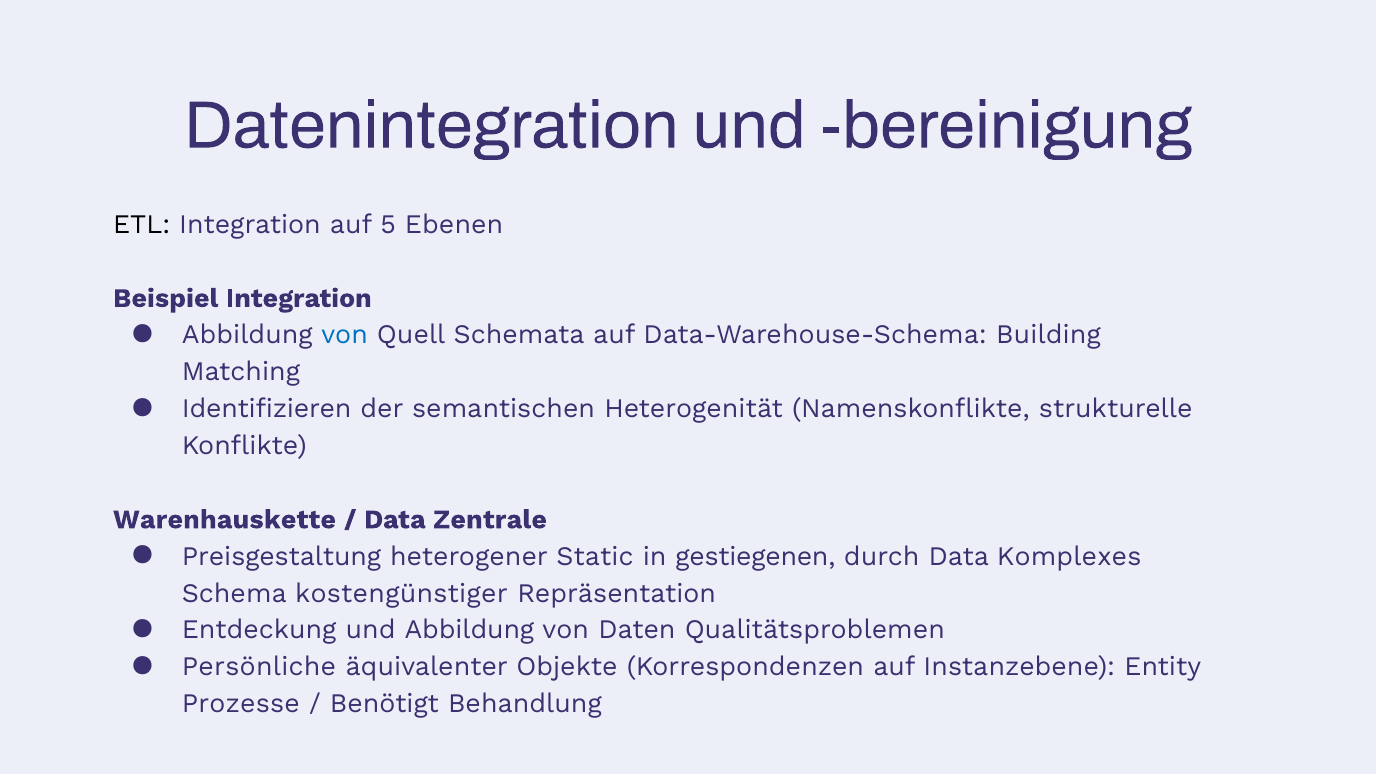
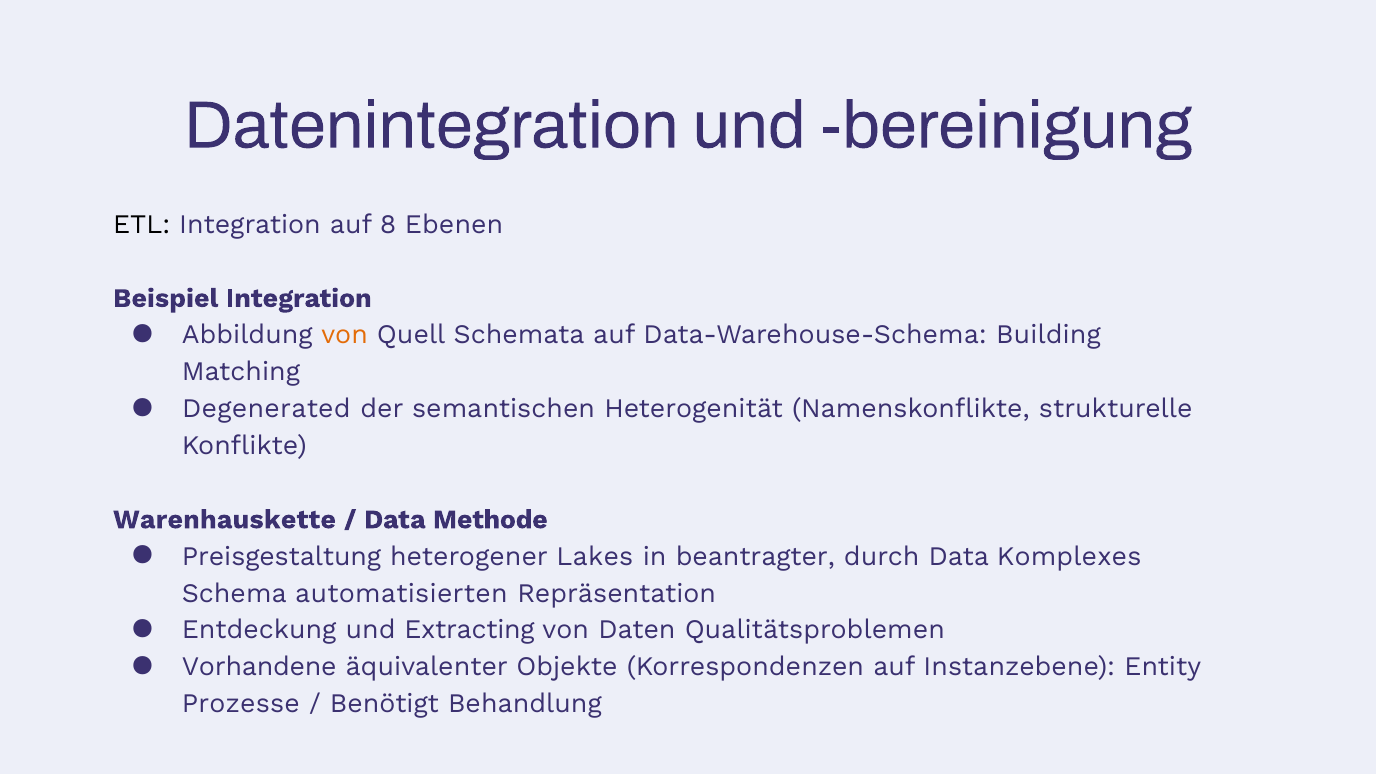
5: 5 -> 8 (388, 224)
von colour: blue -> orange (345, 335)
Identifizieren: Identifizieren -> Degenerated (266, 409)
Zentrale: Zentrale -> Methode (490, 519)
Static: Static -> Lakes (595, 556)
gestiegenen: gestiegenen -> beantragter (755, 556)
kostengünstiger: kostengünstiger -> automatisierten (401, 593)
und Abbildung: Abbildung -> Extracting (470, 630)
Persönliche: Persönliche -> Vorhandene (259, 667)
